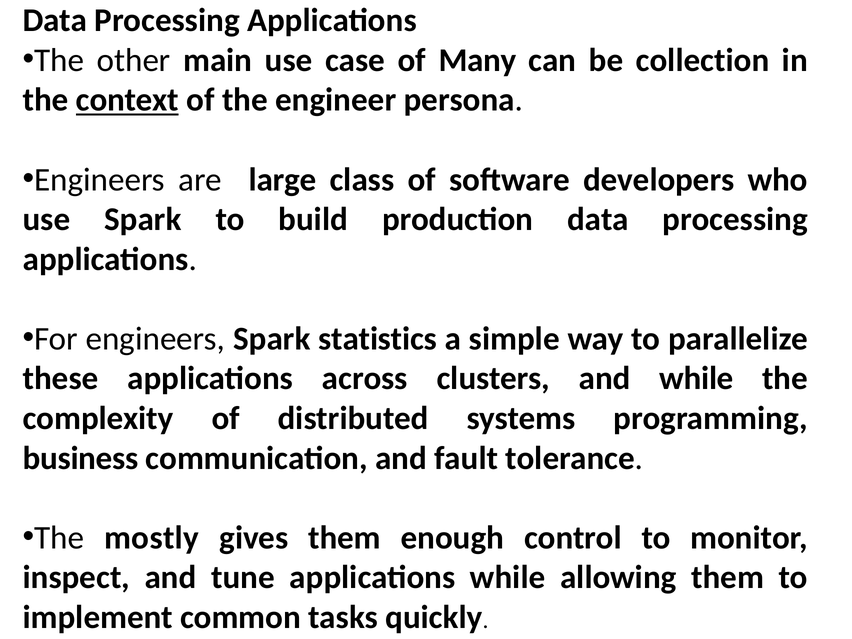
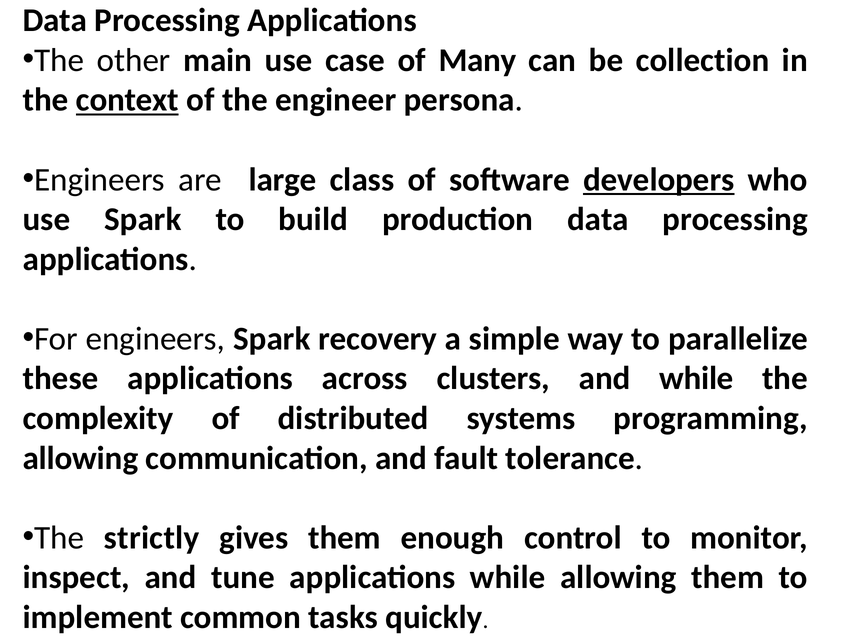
developers underline: none -> present (659, 180)
statistics: statistics -> recovery (378, 339)
business: business -> allowing (80, 458)
mostly: mostly -> strictly (152, 538)
